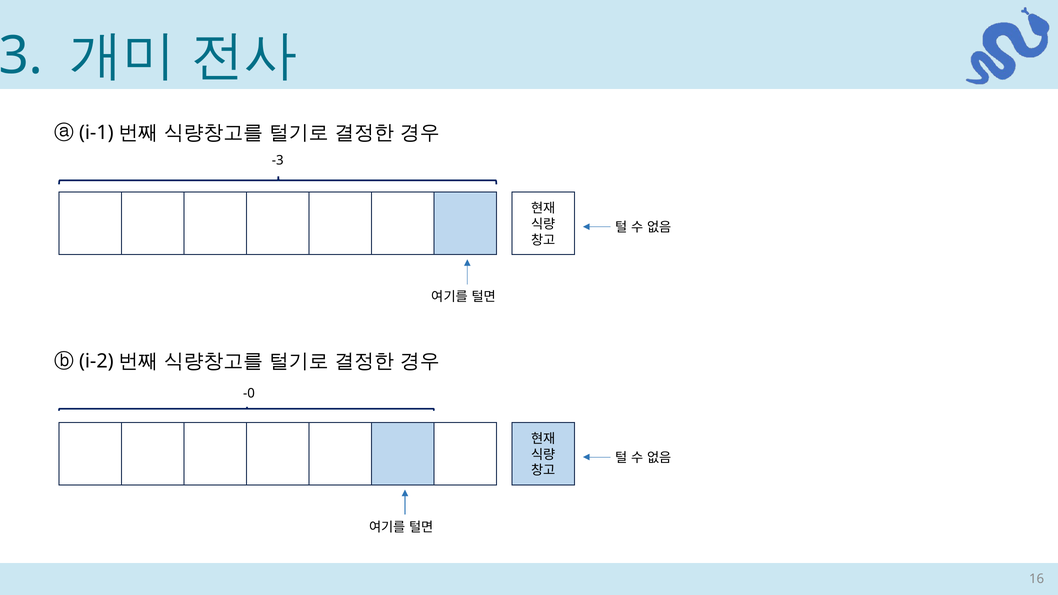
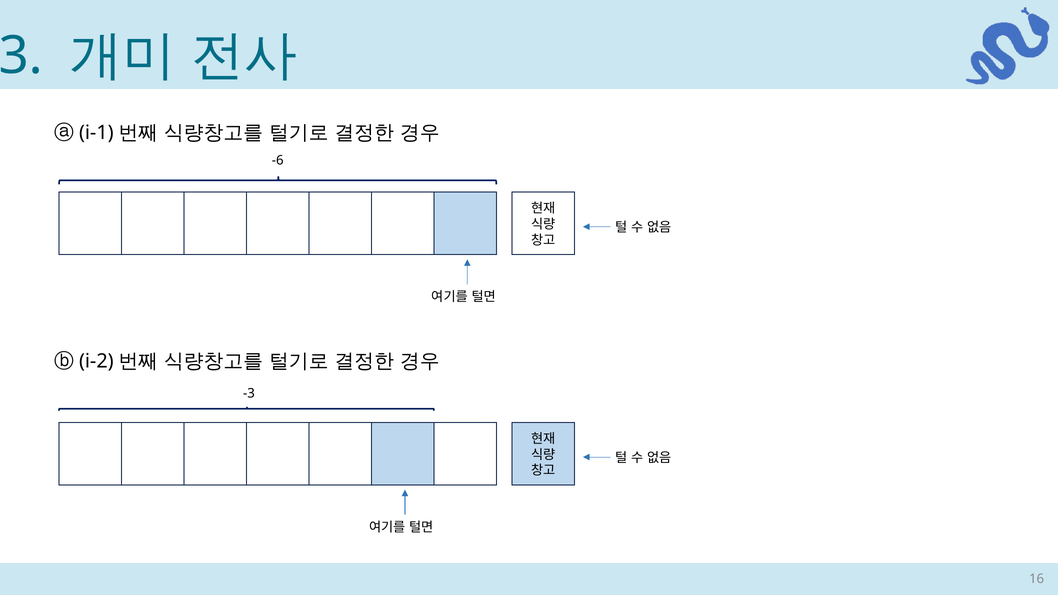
-3: -3 -> -6 (278, 161)
-0: -0 -> -3 (249, 393)
